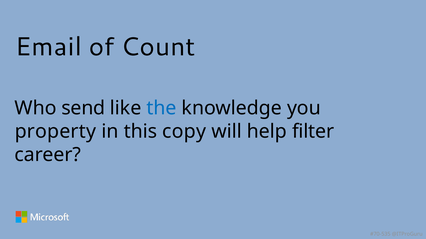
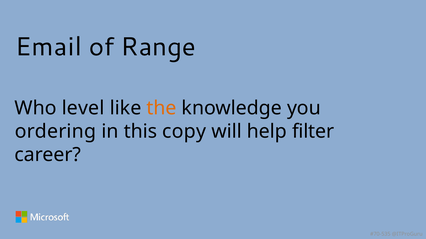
Count: Count -> Range (158, 47)
send: send -> level (83, 108)
the colour: blue -> orange (161, 108)
property: property -> ordering (55, 132)
